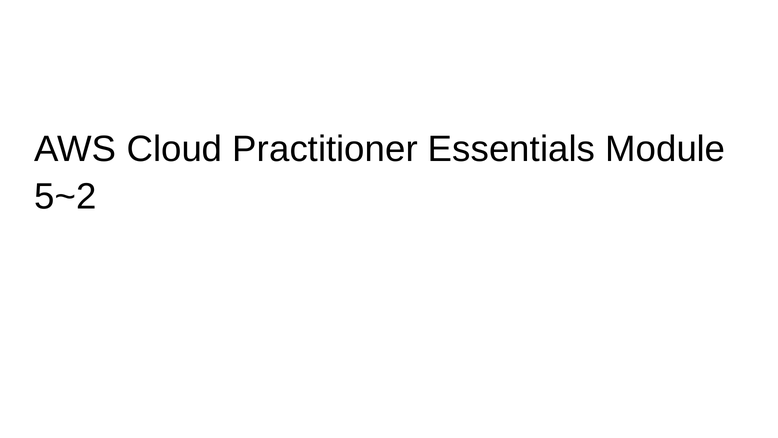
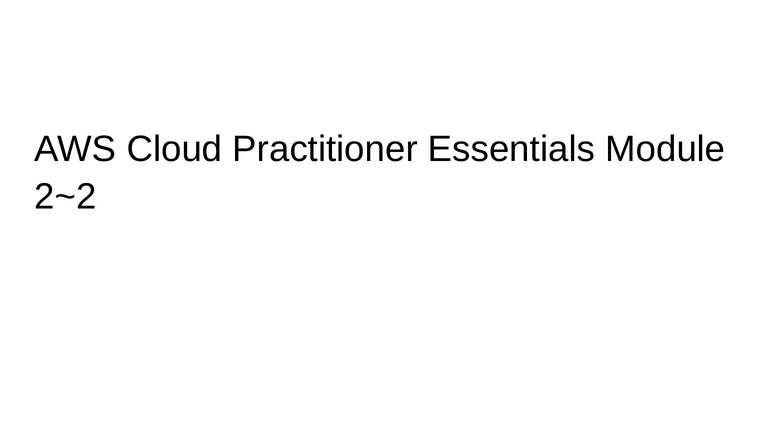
5~2: 5~2 -> 2~2 (65, 196)
